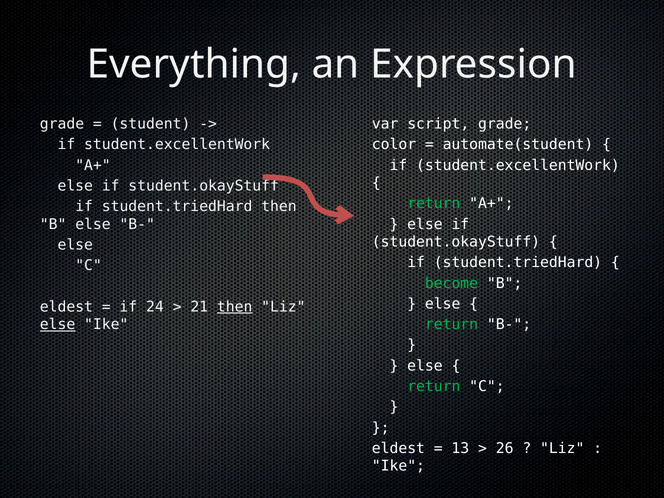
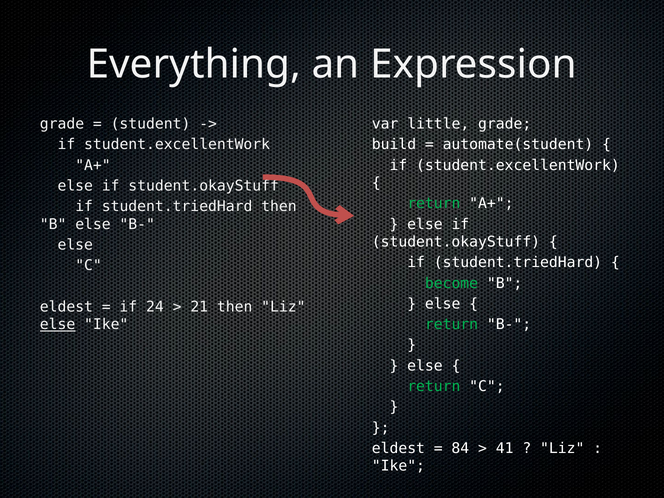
script: script -> little (438, 124)
color: color -> build (394, 145)
then underline: present -> none (235, 307)
13: 13 -> 84 (460, 448)
26: 26 -> 41 (505, 448)
